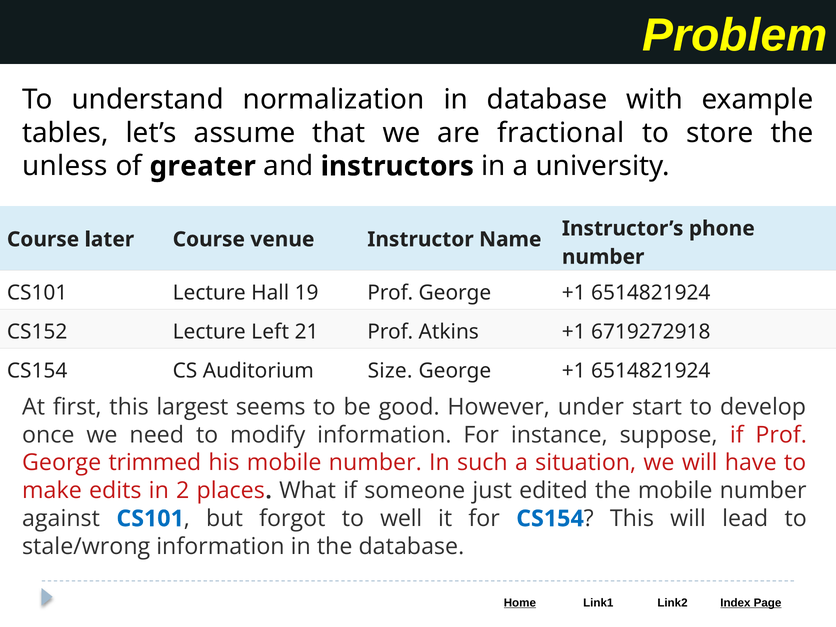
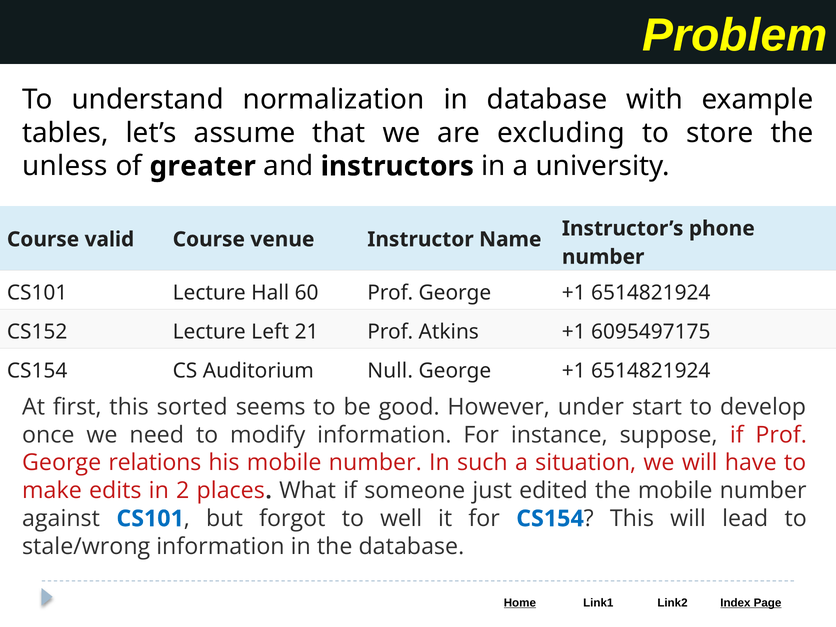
fractional: fractional -> excluding (561, 133)
later: later -> valid (109, 239)
19: 19 -> 60 (307, 293)
6719272918: 6719272918 -> 6095497175 (651, 332)
Size: Size -> Null (390, 371)
largest: largest -> sorted (192, 407)
trimmed: trimmed -> relations (155, 463)
